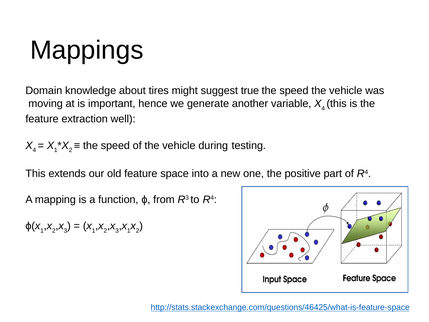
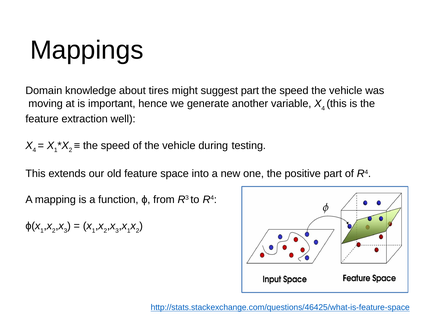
suggest true: true -> part (250, 91)
